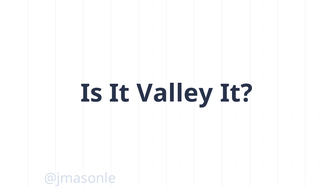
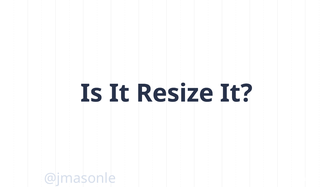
Valley: Valley -> Resize (175, 94)
